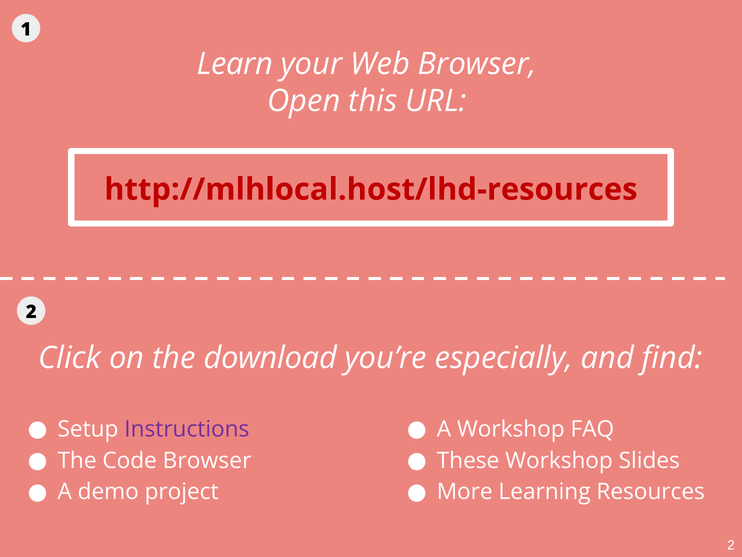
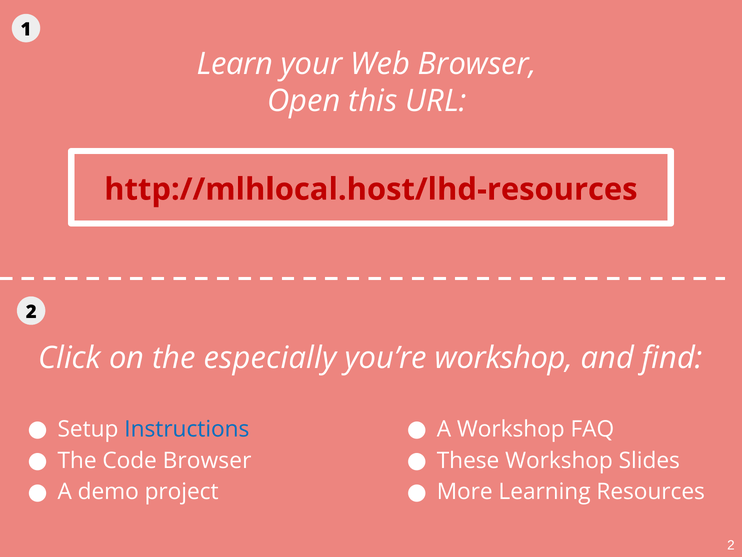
download: download -> especially (270, 358)
you’re especially: especially -> workshop (504, 358)
Instructions colour: purple -> blue (187, 429)
